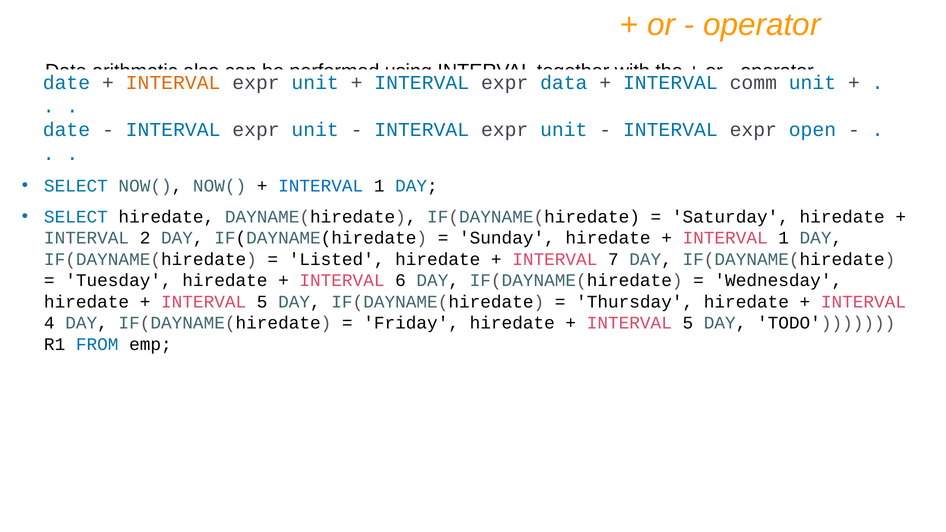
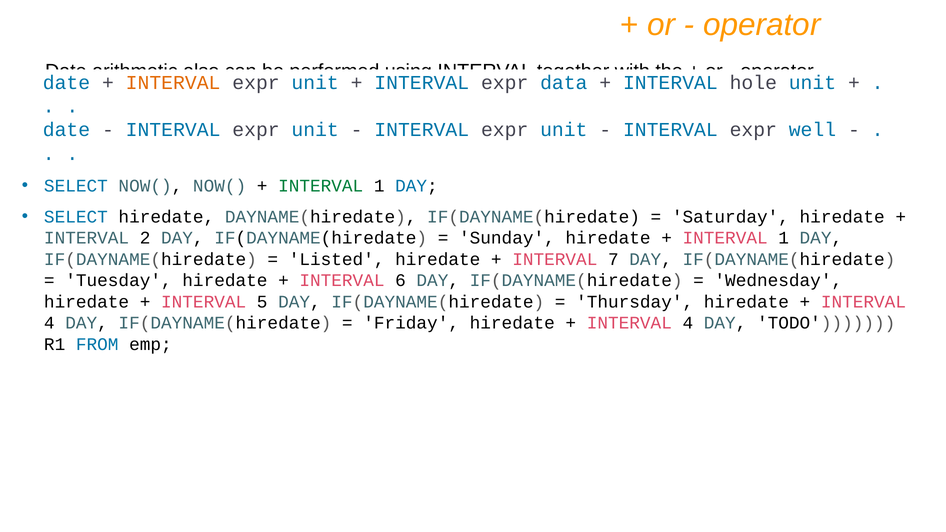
comm: comm -> hole (753, 83)
open: open -> well (812, 130)
INTERVAL colour: blue -> green (321, 186)
5: 5 -> 4 (688, 323)
